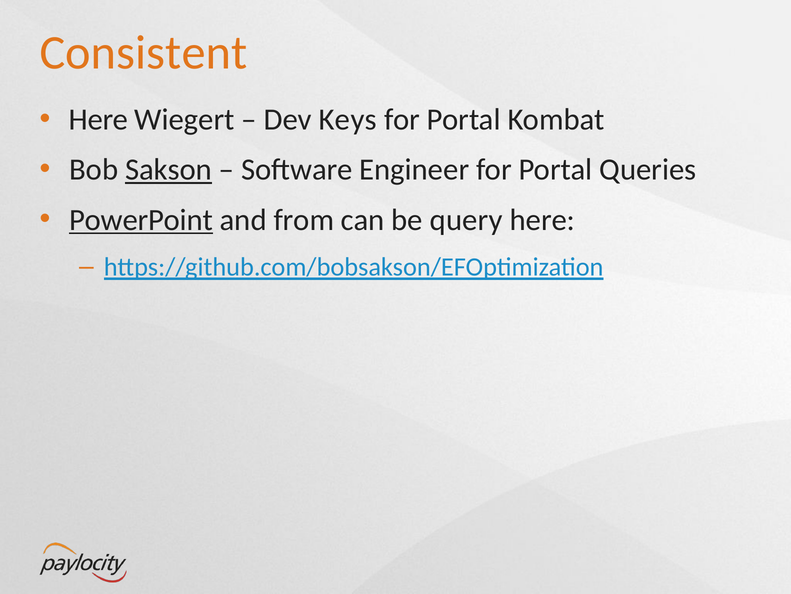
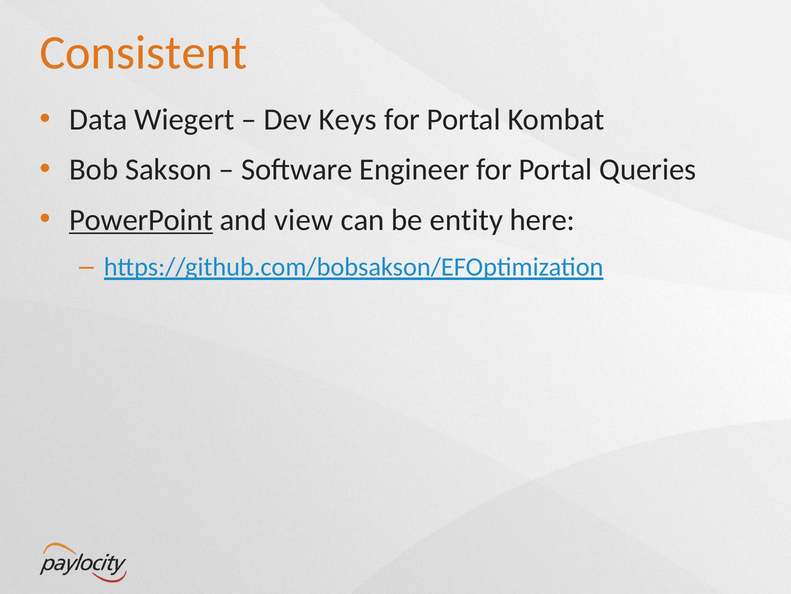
Here: Here -> Data (98, 119)
Sakson underline: present -> none (169, 170)
from: from -> view (304, 220)
query: query -> entity (466, 220)
